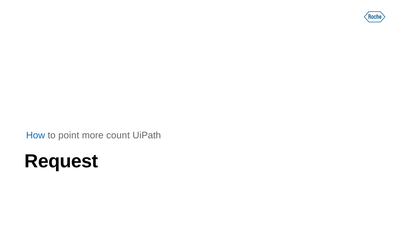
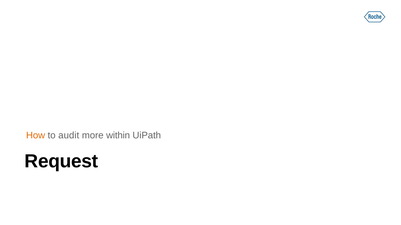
How colour: blue -> orange (36, 136)
point: point -> audit (69, 136)
count: count -> within (118, 136)
